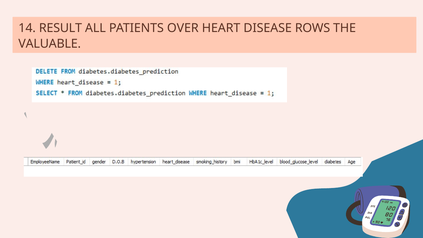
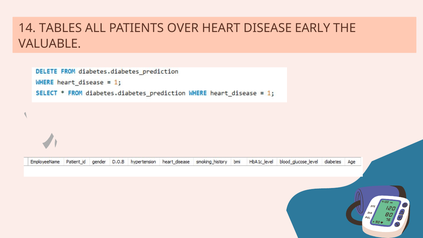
RESULT: RESULT -> TABLES (60, 28)
ROWS: ROWS -> EARLY (313, 28)
